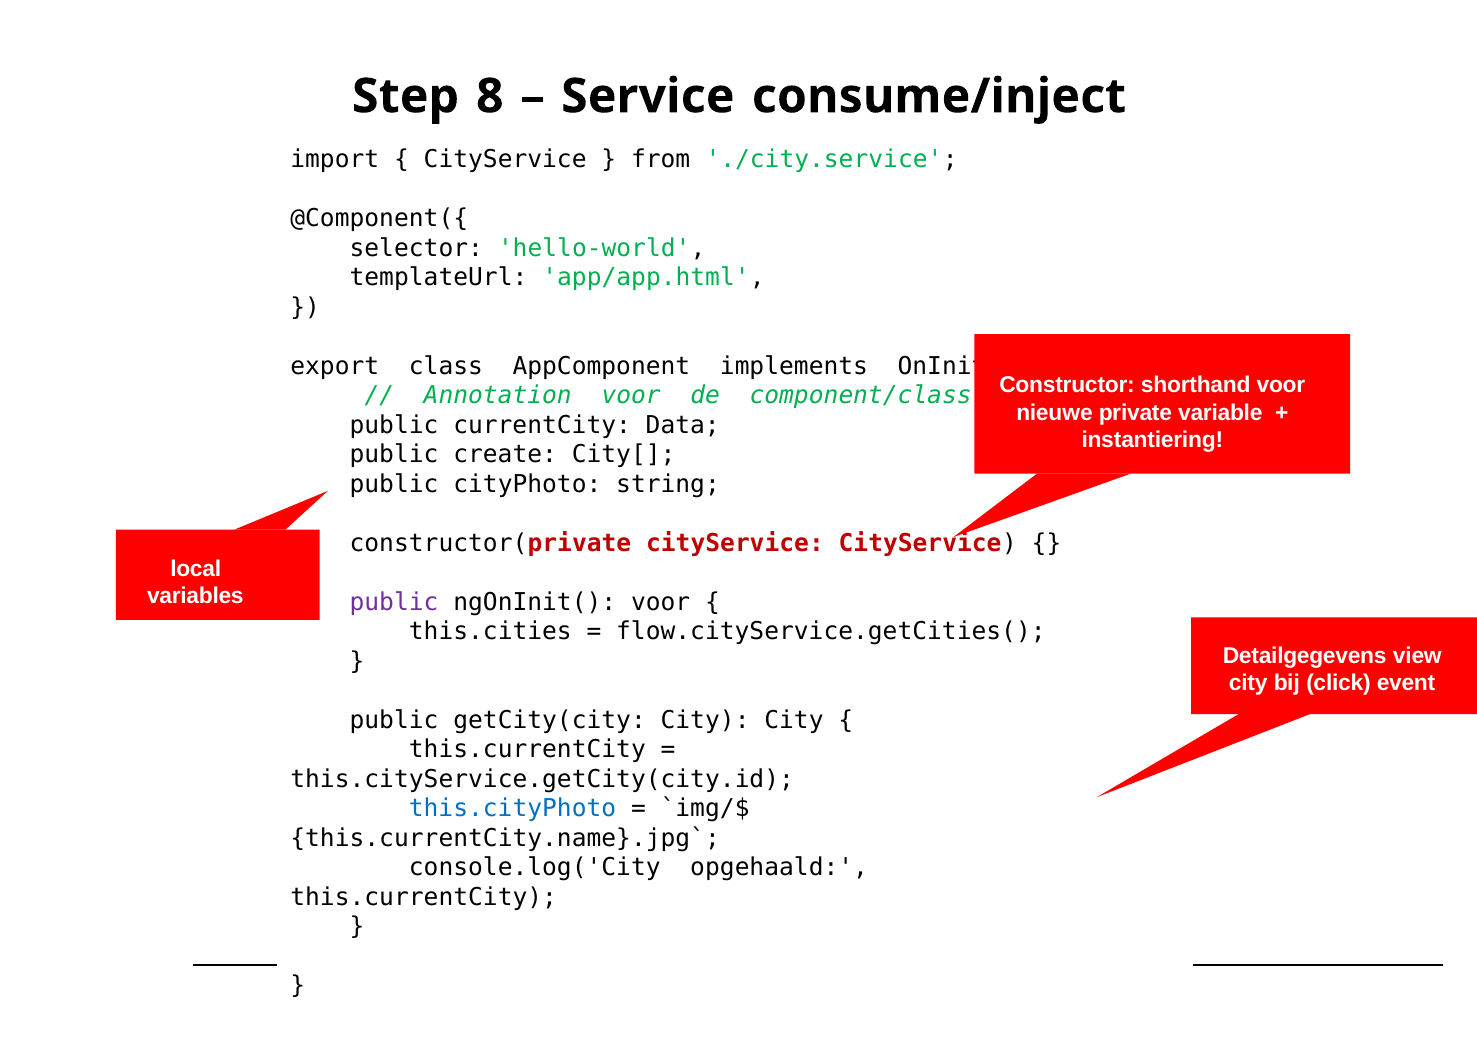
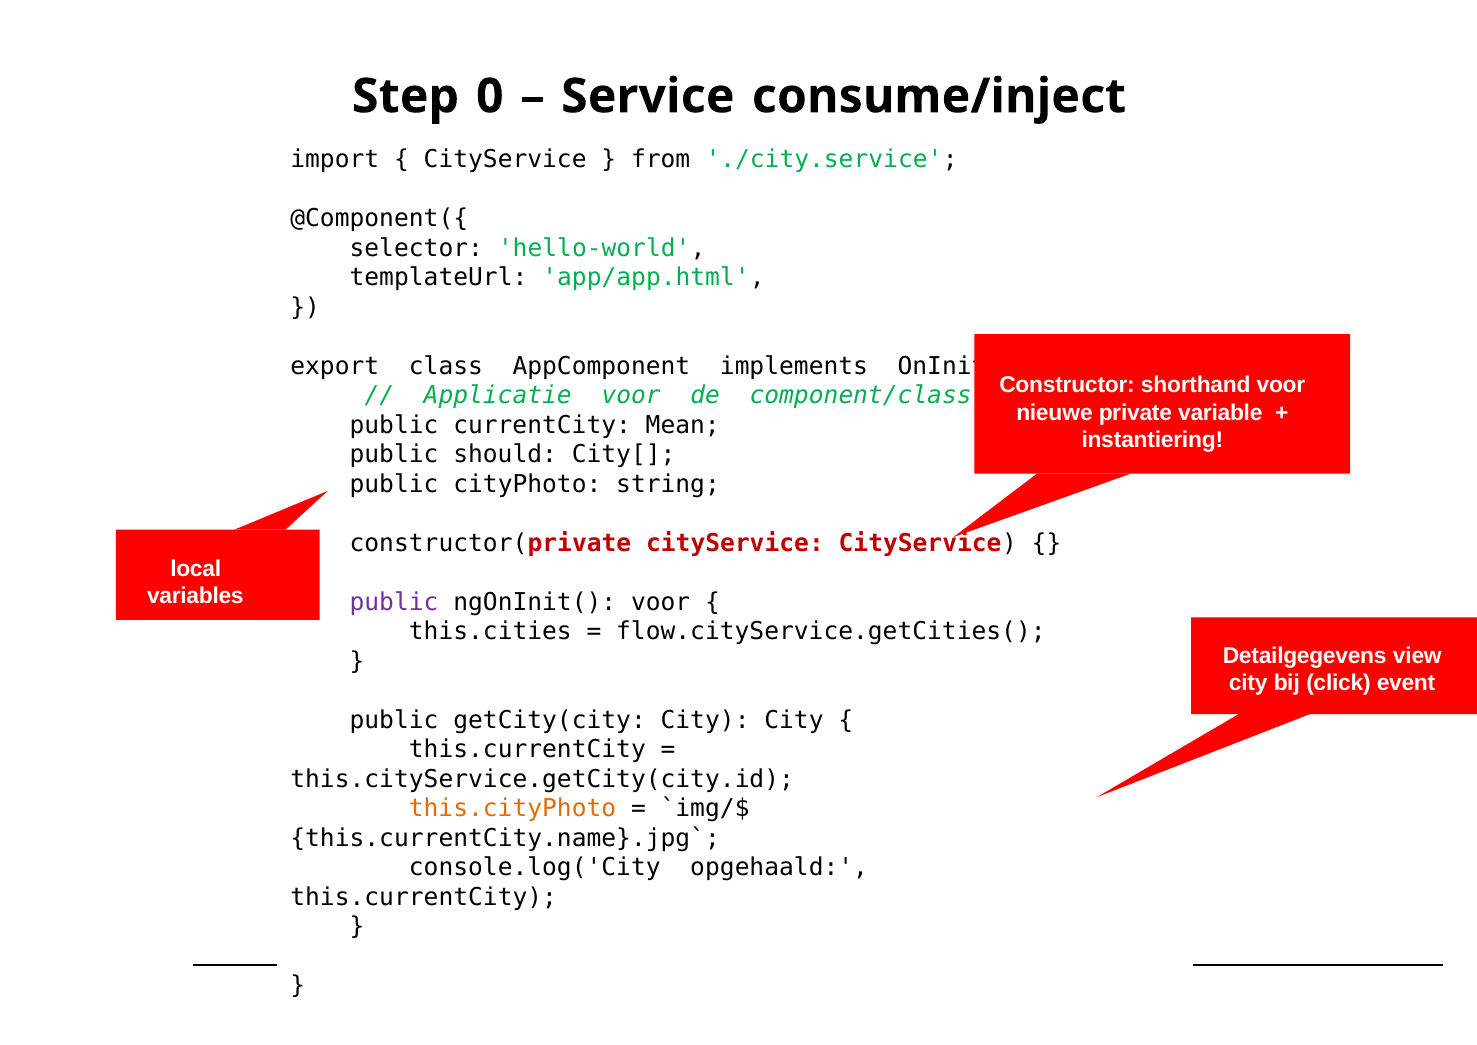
8: 8 -> 0 (490, 96)
Annotation: Annotation -> Applicatie (498, 396)
Data: Data -> Mean (683, 425)
create: create -> should (505, 455)
this.cityPhoto colour: blue -> orange (513, 809)
